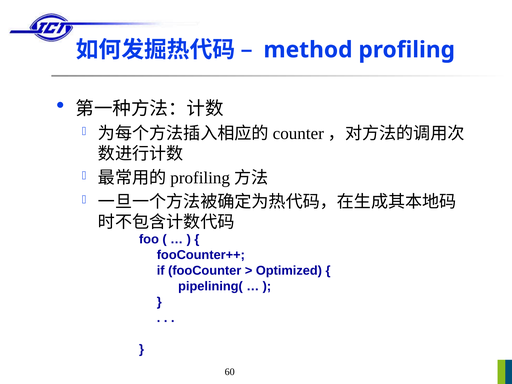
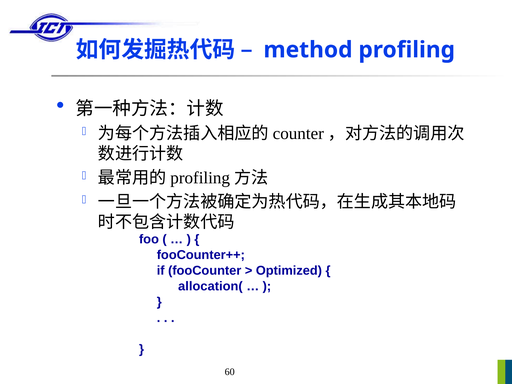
pipelining(: pipelining( -> allocation( (210, 286)
